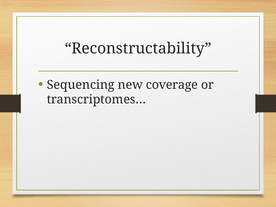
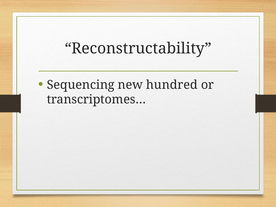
coverage: coverage -> hundred (172, 85)
